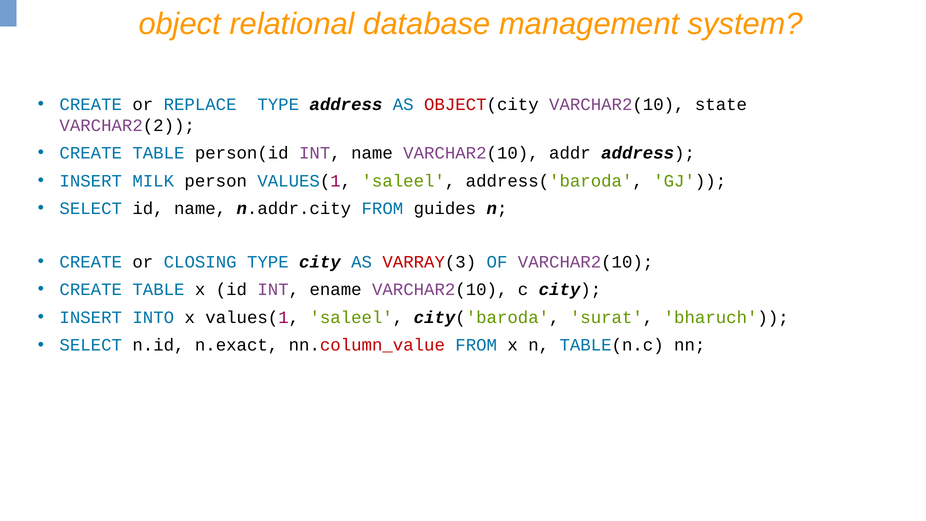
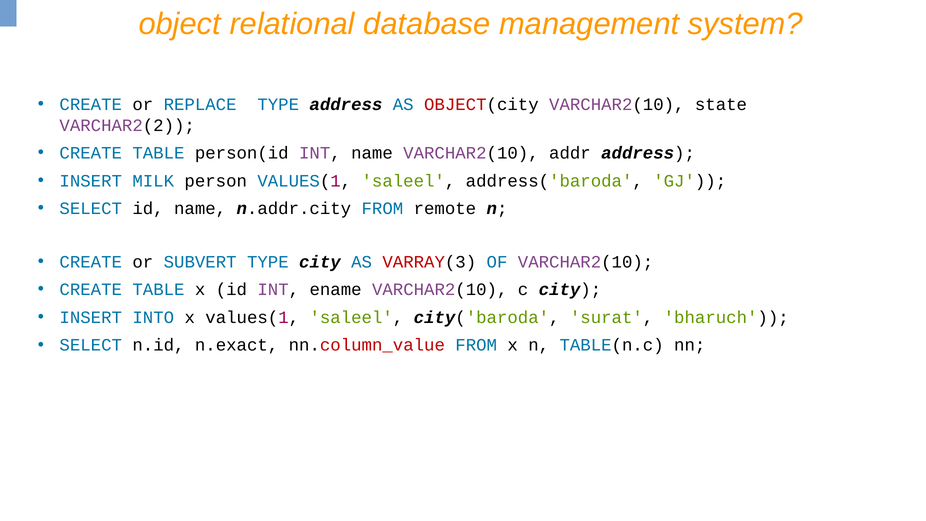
guides: guides -> remote (445, 209)
CLOSING: CLOSING -> SUBVERT (200, 262)
